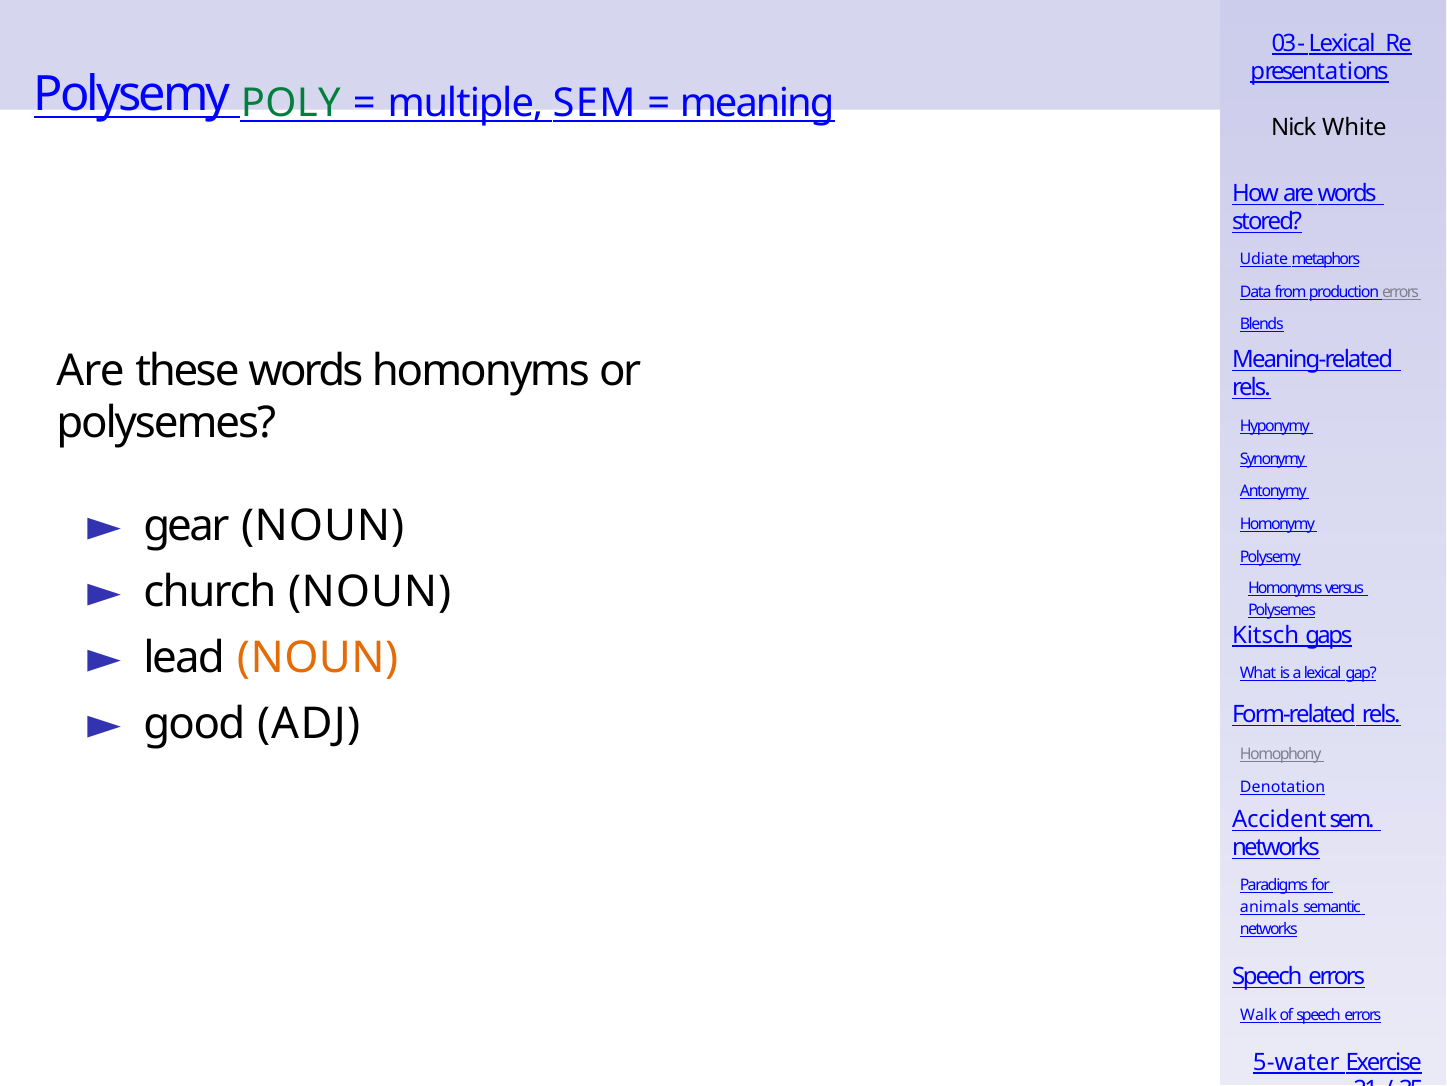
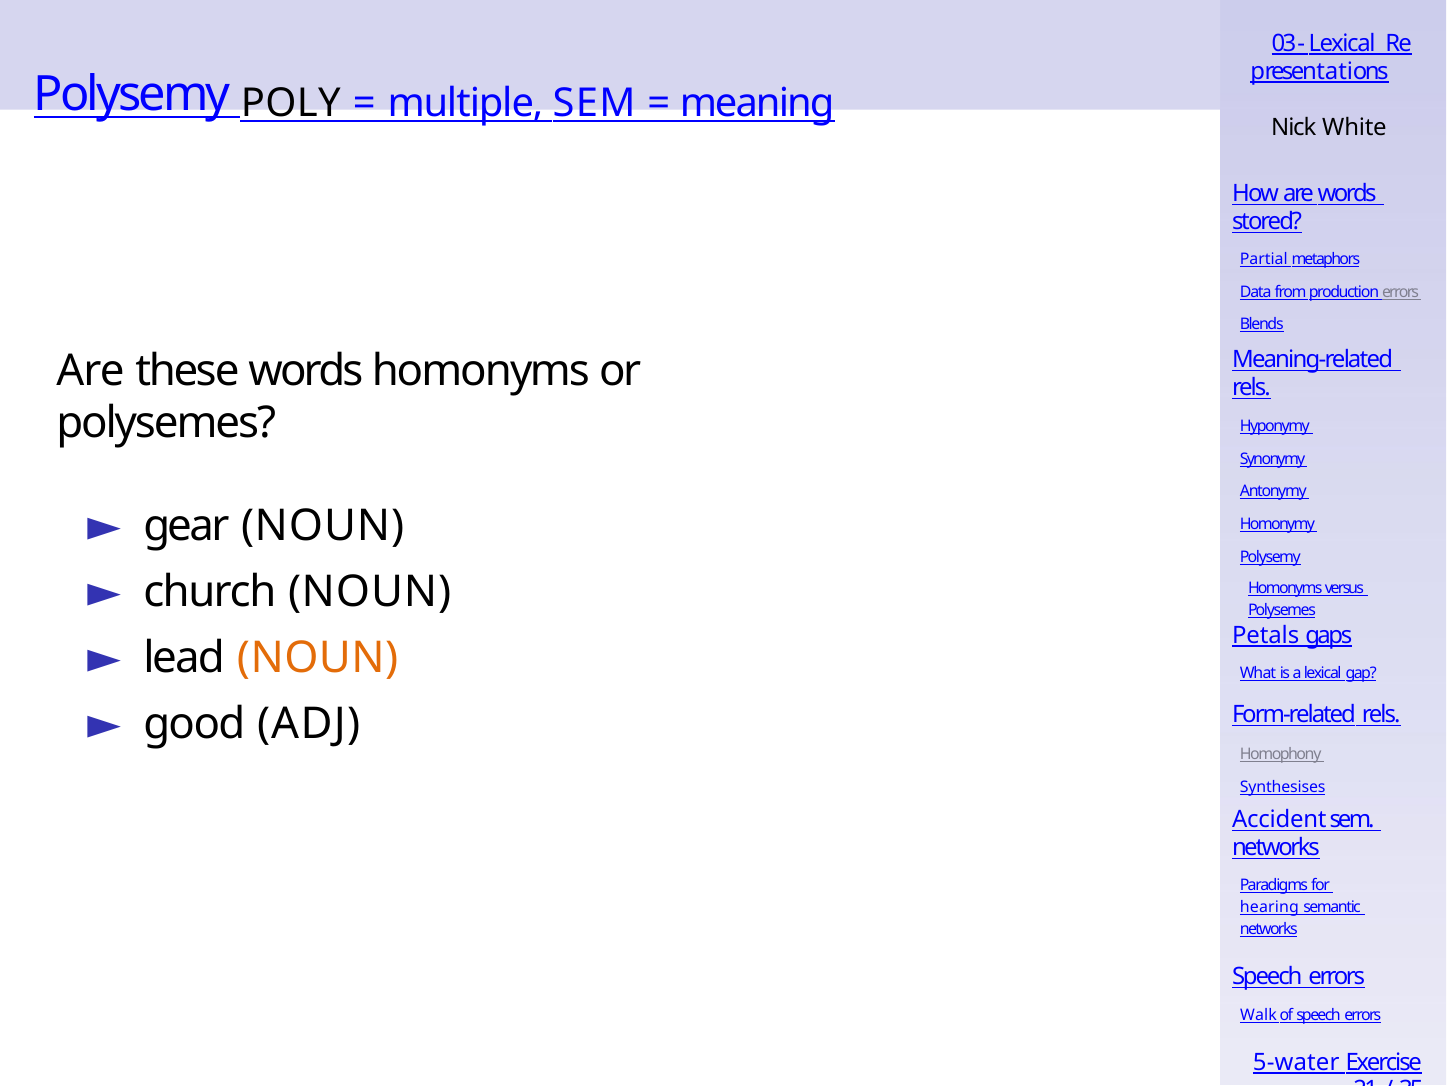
POLY colour: green -> black (291, 103)
Udiate: Udiate -> Partial (1264, 259)
Kitsch: Kitsch -> Petals (1266, 635)
Denotation: Denotation -> Synthesises (1283, 787)
animals: animals -> hearing (1269, 907)
